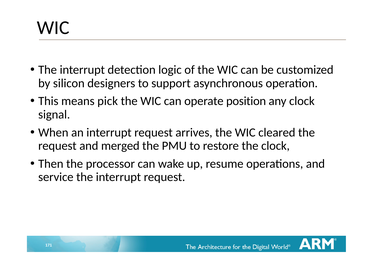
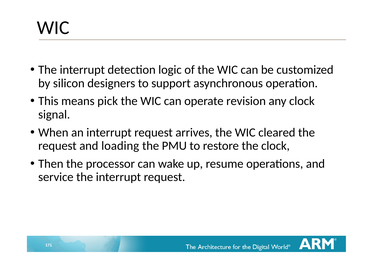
position: position -> revision (246, 101)
merged: merged -> loading (120, 146)
